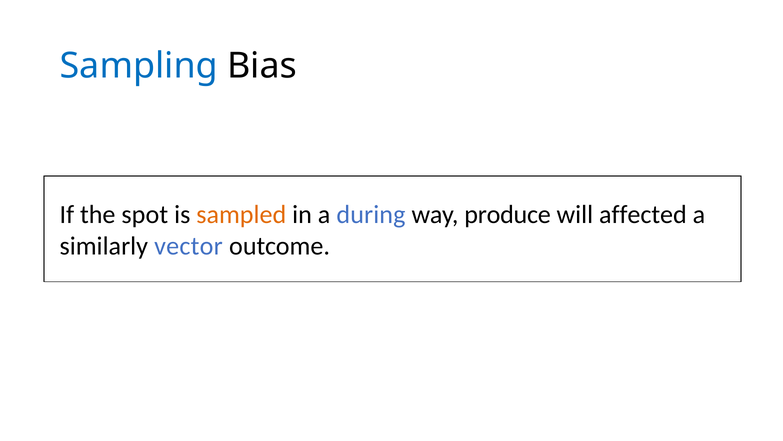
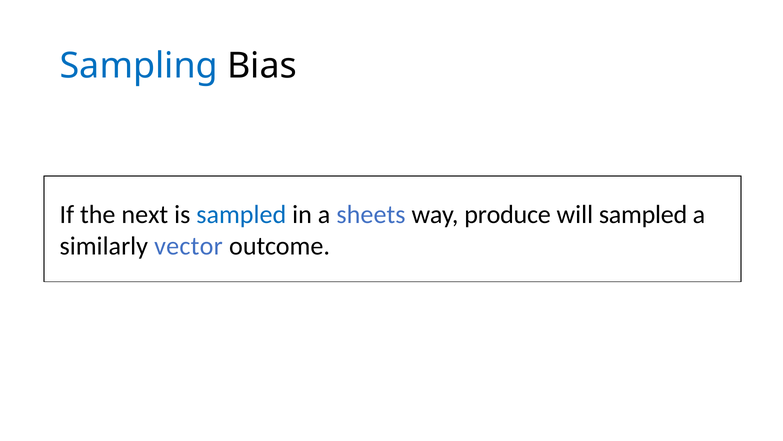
spot: spot -> next (145, 214)
sampled colour: orange -> blue (241, 214)
during: during -> sheets (371, 214)
will affected: affected -> sampled (643, 214)
